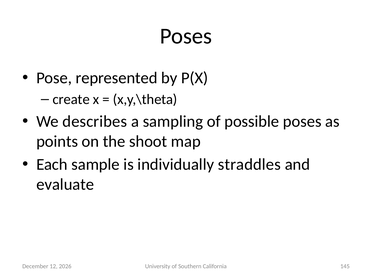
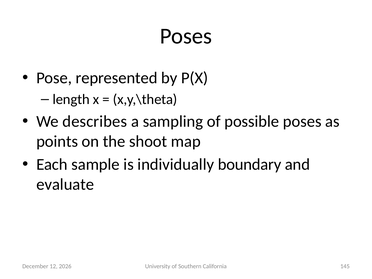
create: create -> length (71, 99)
straddles: straddles -> boundary (250, 164)
